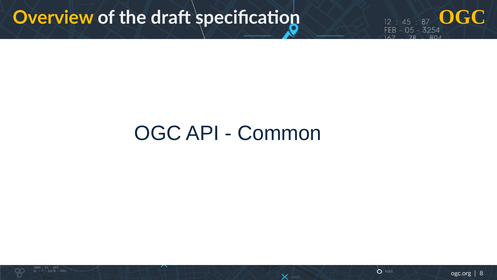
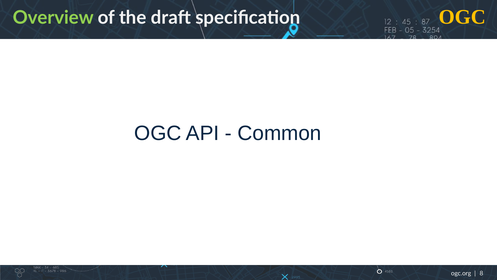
Overview colour: yellow -> light green (53, 18)
